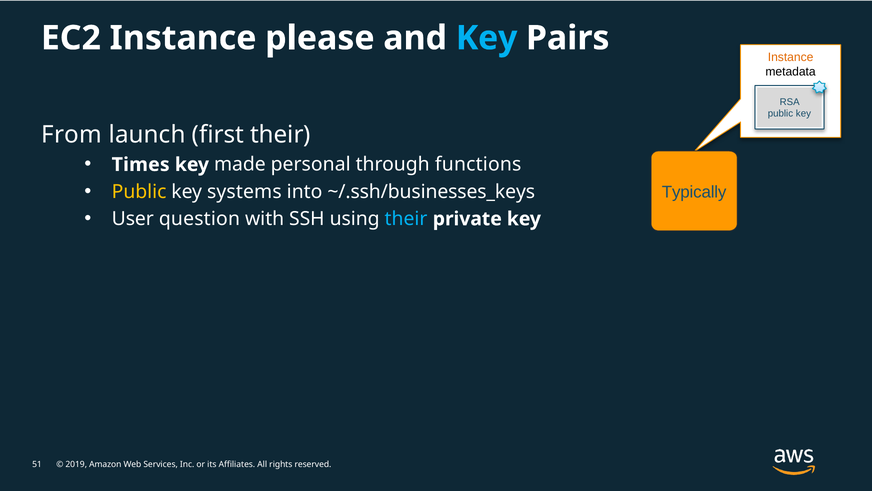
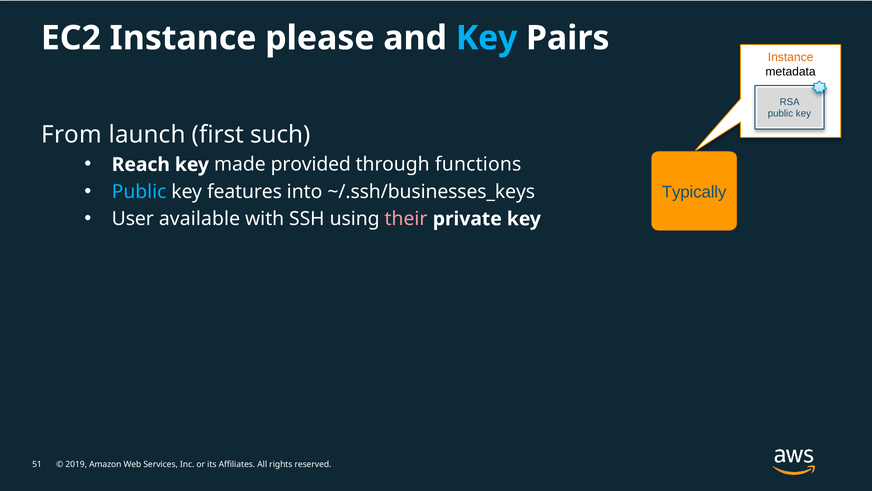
first their: their -> such (280, 135)
Times: Times -> Reach (141, 164)
personal: personal -> provided (311, 164)
Public colour: yellow -> light blue (139, 192)
systems: systems -> features (244, 192)
question: question -> available (199, 219)
their colour: light blue -> pink (406, 219)
